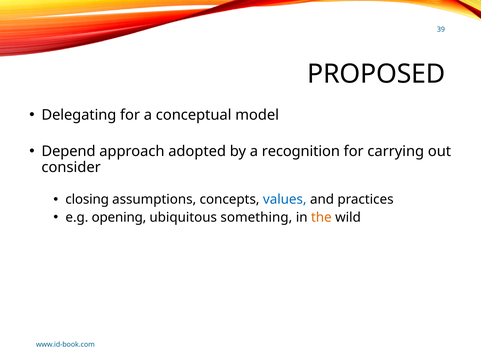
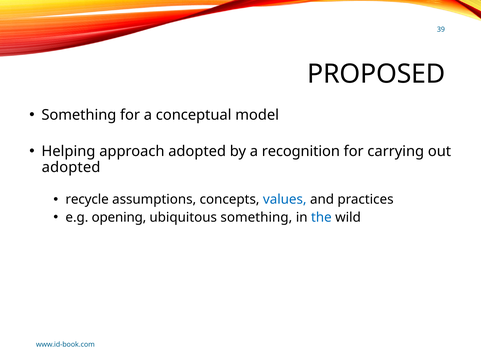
Delegating: Delegating -> Something (79, 115)
Depend: Depend -> Helping (68, 151)
consider: consider -> adopted (71, 167)
closing: closing -> recycle (87, 199)
the colour: orange -> blue (321, 217)
